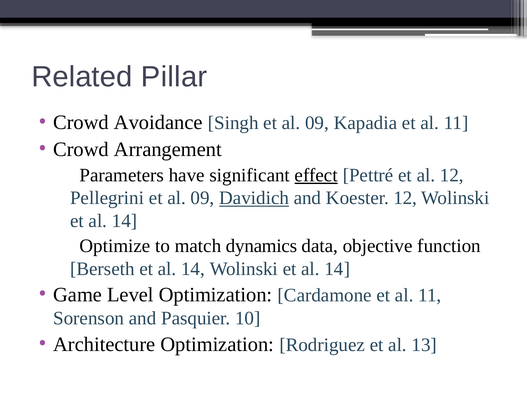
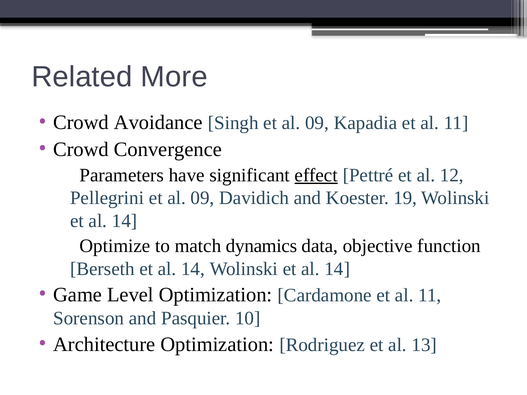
Pillar: Pillar -> More (174, 77)
Arrangement: Arrangement -> Convergence (168, 149)
Davidich underline: present -> none (254, 198)
Koester 12: 12 -> 19 (405, 198)
